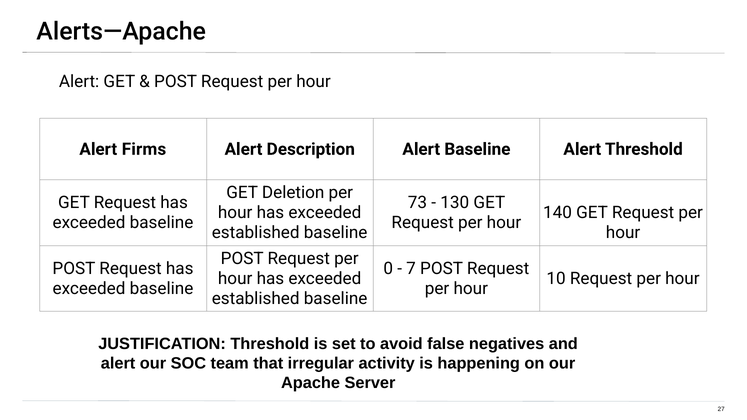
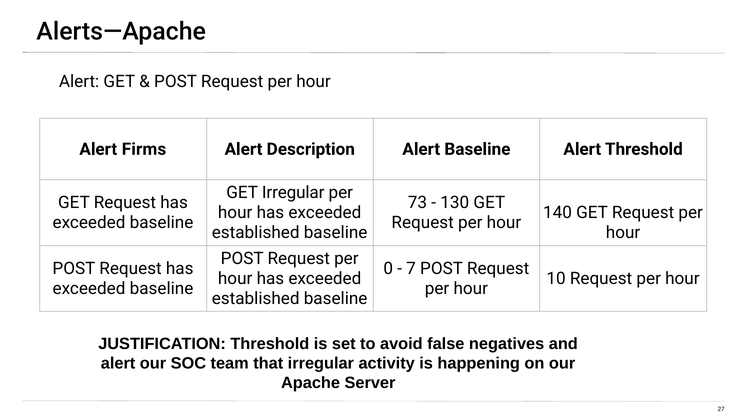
GET Deletion: Deletion -> Irregular (293, 193)
